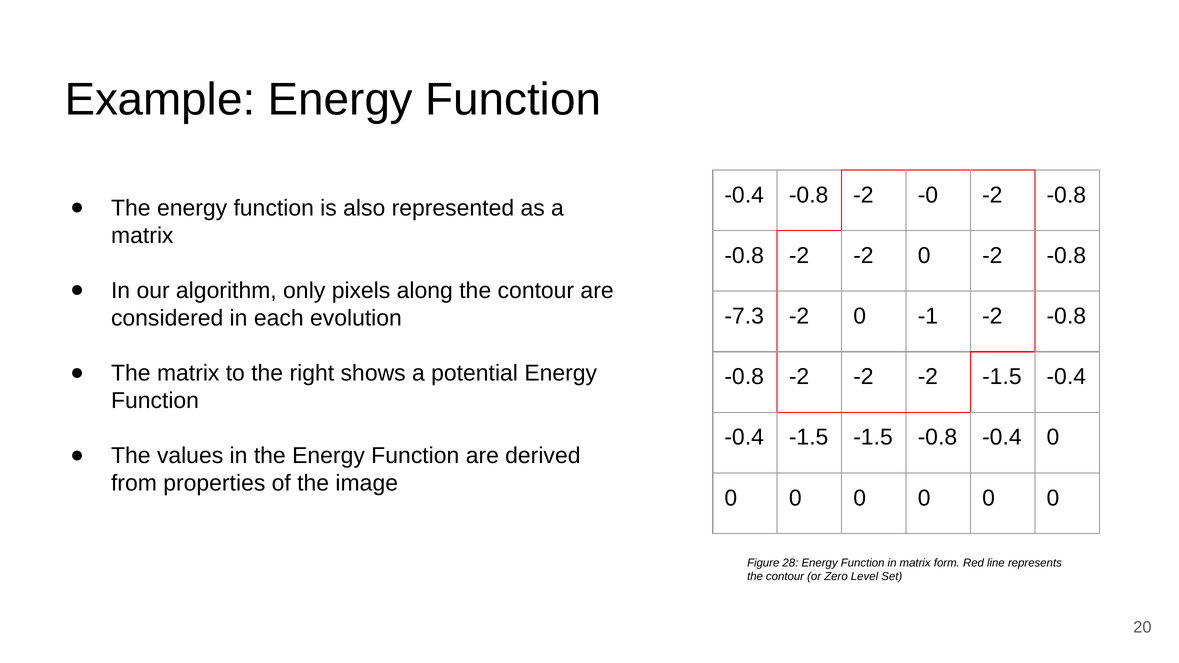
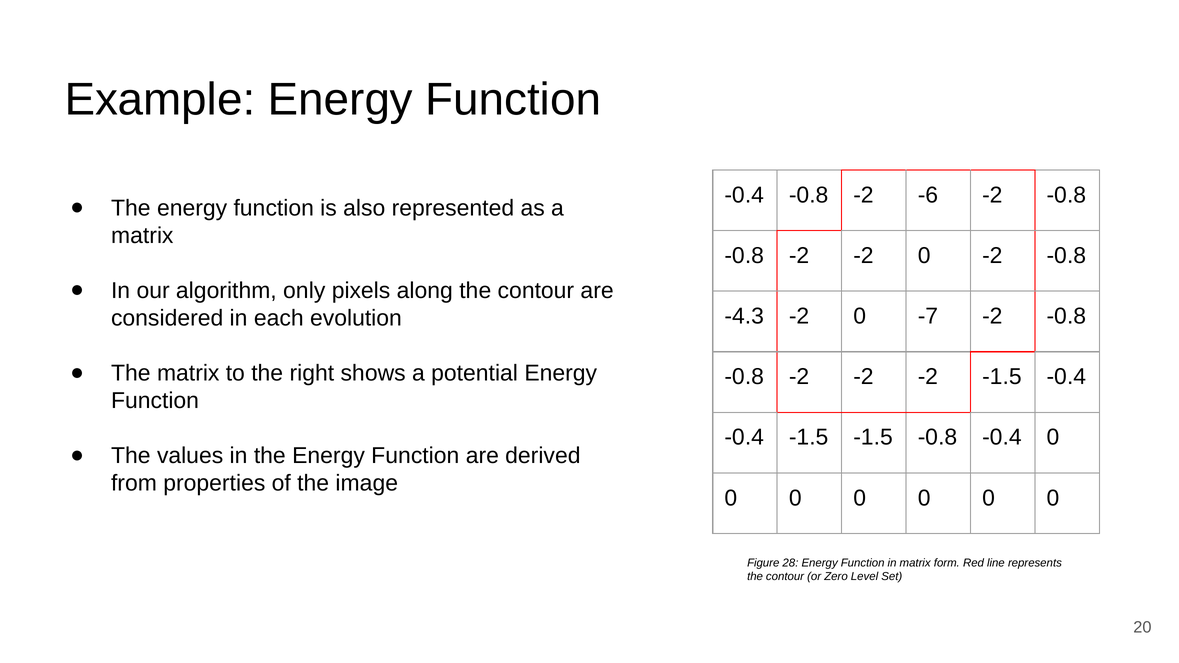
-0: -0 -> -6 (928, 195)
-7.3: -7.3 -> -4.3 (744, 316)
-1: -1 -> -7 (928, 316)
